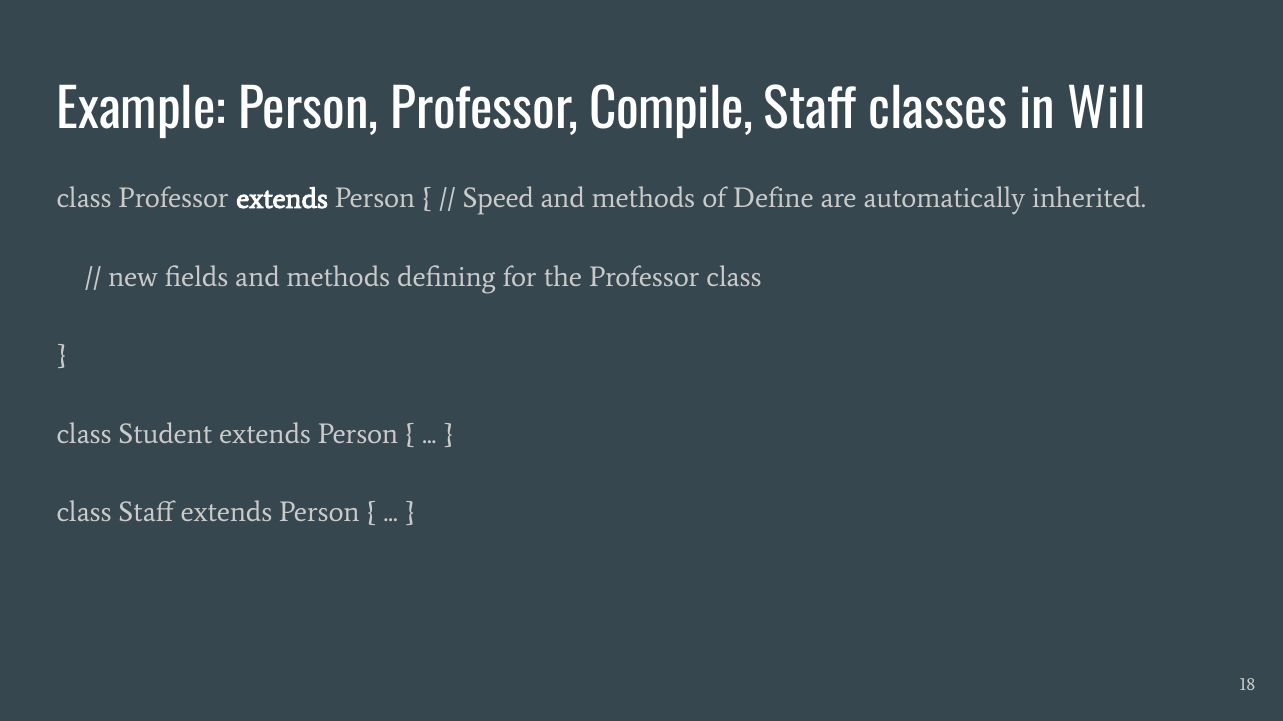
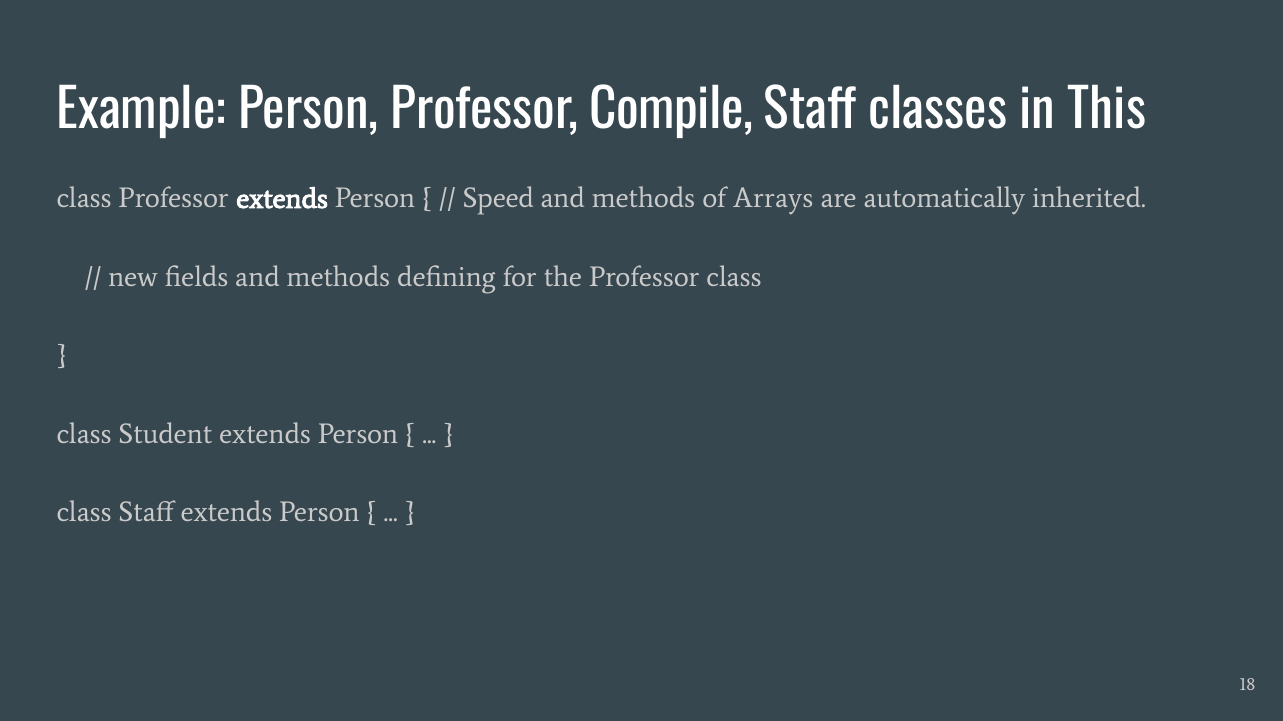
Will: Will -> This (1107, 111)
Define: Define -> Arrays (773, 199)
